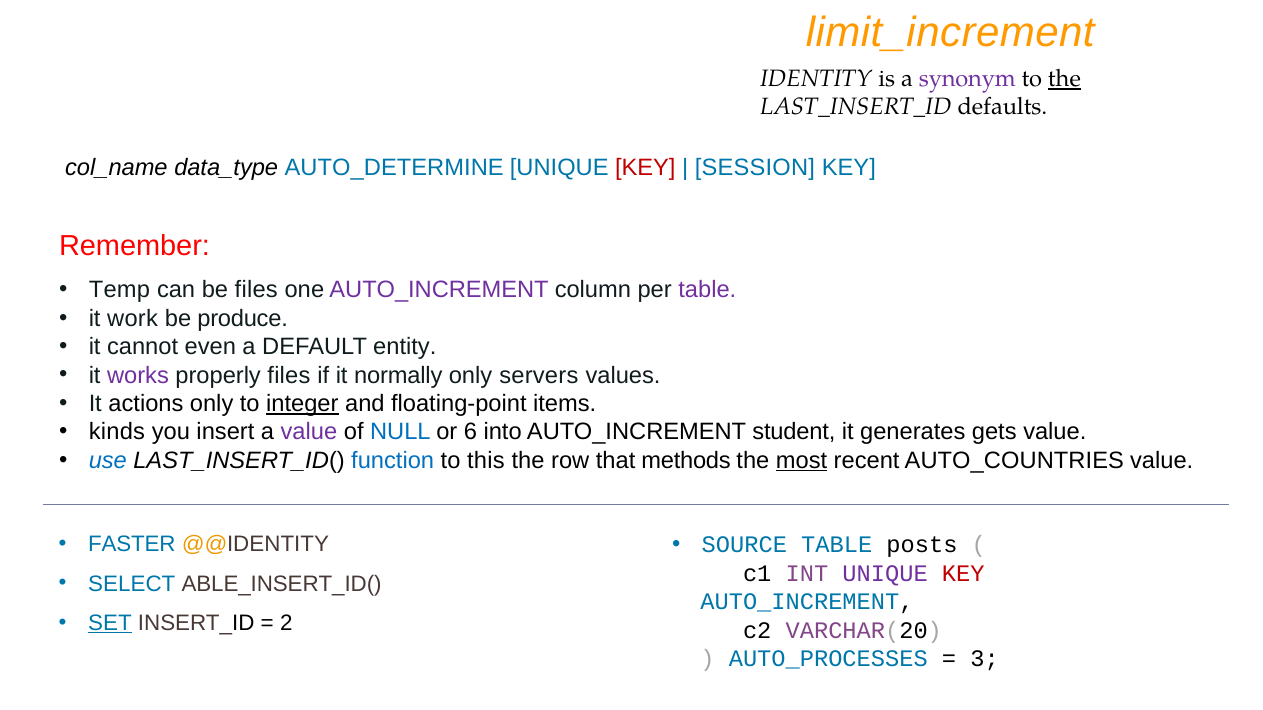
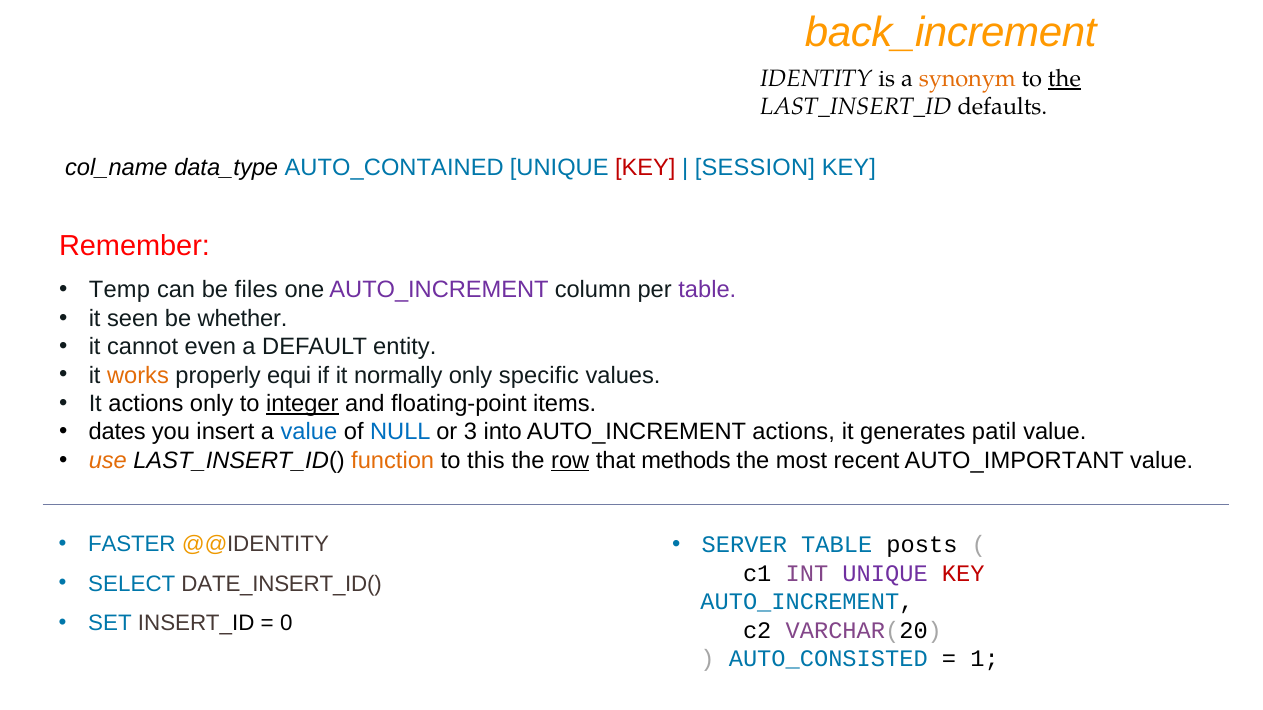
limit_increment: limit_increment -> back_increment (951, 33)
synonym colour: purple -> orange (967, 79)
AUTO_DETERMINE: AUTO_DETERMINE -> AUTO_CONTAINED (394, 168)
work: work -> seen (133, 319)
produce: produce -> whether (243, 319)
works colour: purple -> orange (138, 376)
properly files: files -> equi (289, 376)
servers: servers -> specific (539, 376)
kinds: kinds -> dates (117, 432)
value colour: purple -> blue (309, 432)
6: 6 -> 3 (471, 432)
AUTO_INCREMENT student: student -> actions (794, 432)
gets: gets -> patil (994, 432)
use colour: blue -> orange (108, 461)
function colour: blue -> orange (393, 461)
row underline: none -> present (570, 461)
most underline: present -> none (802, 461)
AUTO_COUNTRIES: AUTO_COUNTRIES -> AUTO_IMPORTANT (1014, 461)
SOURCE: SOURCE -> SERVER (744, 545)
ABLE_INSERT_ID(: ABLE_INSERT_ID( -> DATE_INSERT_ID( (282, 584)
SET underline: present -> none (110, 623)
2: 2 -> 0 (286, 623)
AUTO_PROCESSES: AUTO_PROCESSES -> AUTO_CONSISTED (828, 659)
3: 3 -> 1 (985, 659)
